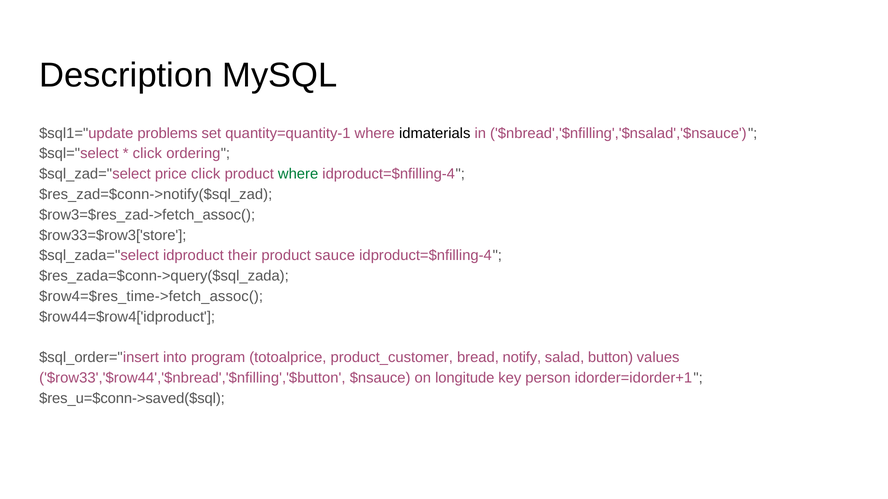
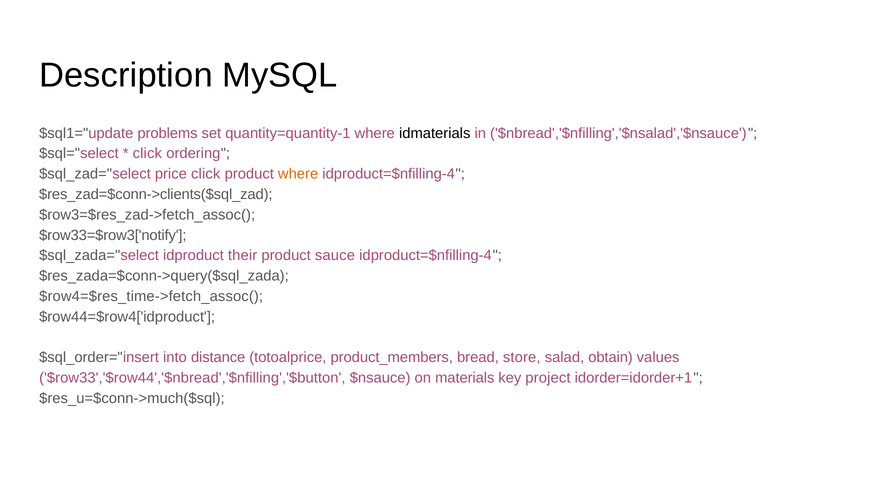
where colour: green -> orange (298, 174)
$res_zad=$conn->notify($sql_zad: $res_zad=$conn->notify($sql_zad -> $res_zad=$conn->clients($sql_zad (156, 195)
$row33=$row3['store: $row33=$row3['store -> $row33=$row3['notify (113, 235)
program: program -> distance (218, 358)
product_customer: product_customer -> product_members (392, 358)
notify: notify -> store (522, 358)
button: button -> obtain (611, 358)
longitude: longitude -> materials (465, 378)
person: person -> project (548, 378)
$res_u=$conn->saved($sql: $res_u=$conn->saved($sql -> $res_u=$conn->much($sql (132, 399)
